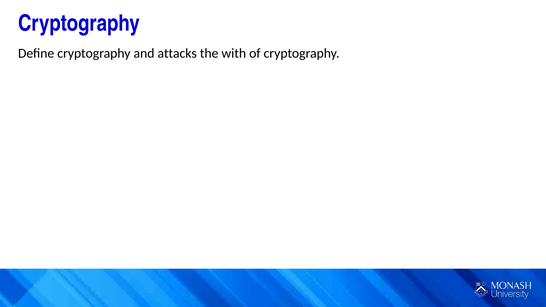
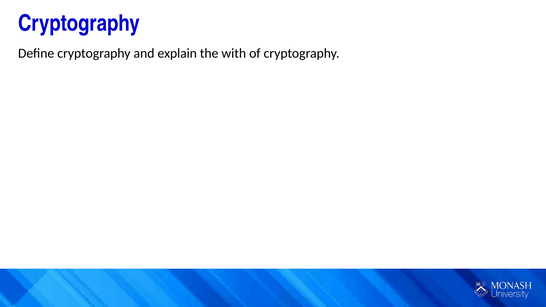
attacks: attacks -> explain (177, 53)
